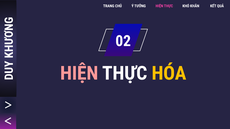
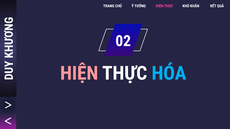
HÓA colour: yellow -> light blue (169, 74)
